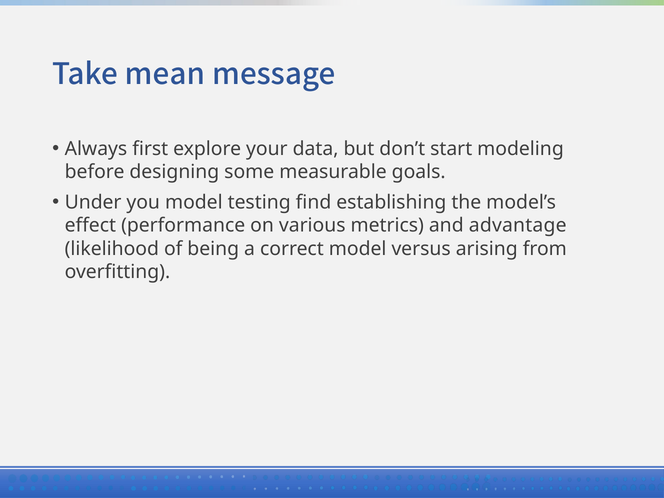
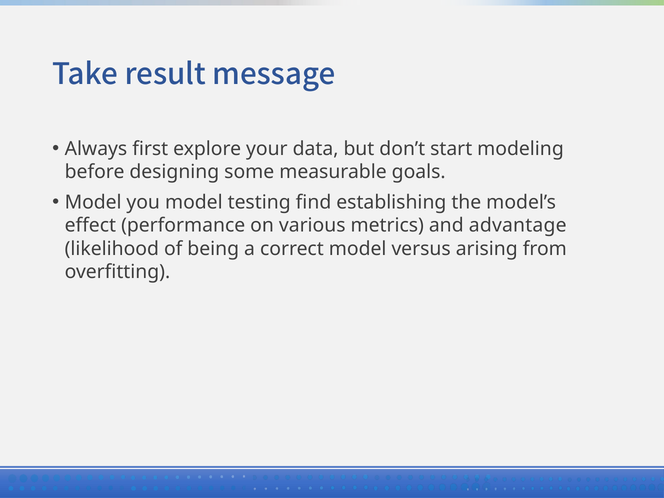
mean: mean -> result (165, 74)
Under: Under -> Model (93, 202)
